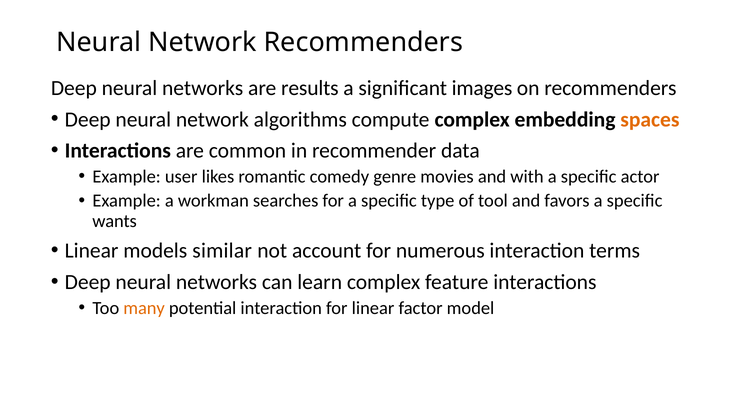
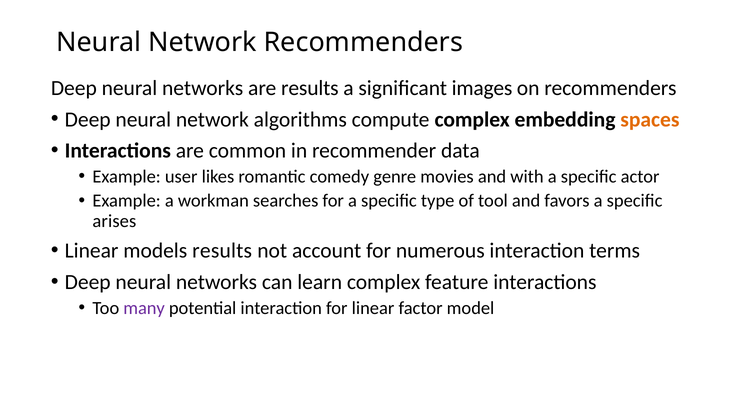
wants: wants -> arises (114, 221)
models similar: similar -> results (222, 251)
many colour: orange -> purple (144, 308)
